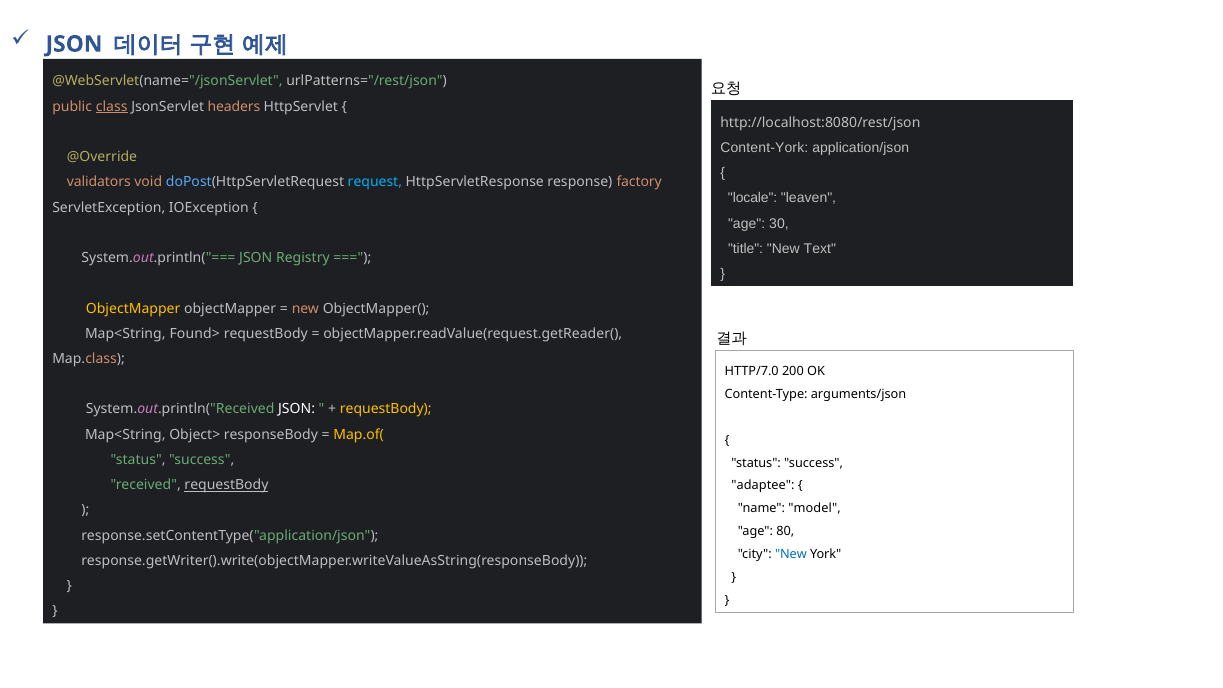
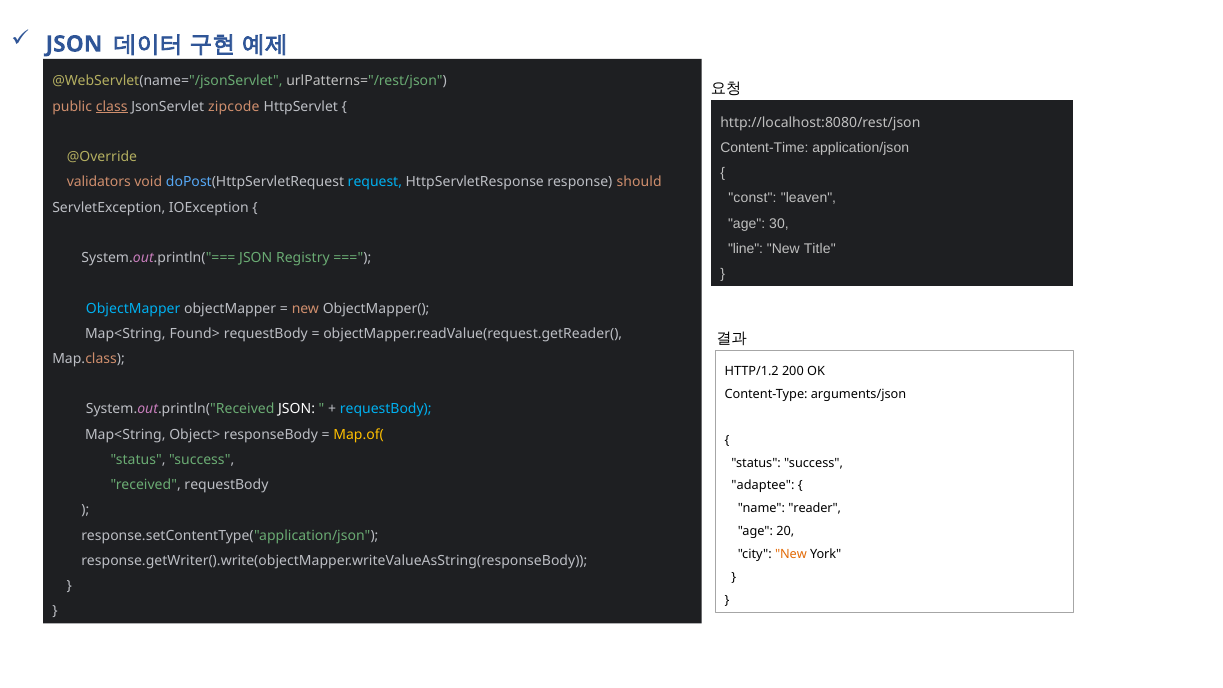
headers: headers -> zipcode (234, 106)
Content-York: Content-York -> Content-Time (764, 148)
factory: factory -> should (639, 182)
locale: locale -> const (752, 198)
title: title -> line (746, 249)
Text: Text -> Title (820, 249)
ObjectMapper colour: yellow -> light blue (133, 308)
HTTP/7.0: HTTP/7.0 -> HTTP/1.2 (752, 371)
requestBody colour: yellow -> light blue (386, 409)
requestBody underline: present -> none (226, 485)
model: model -> reader (815, 509)
80: 80 -> 20 (785, 532)
New colour: blue -> orange (791, 555)
